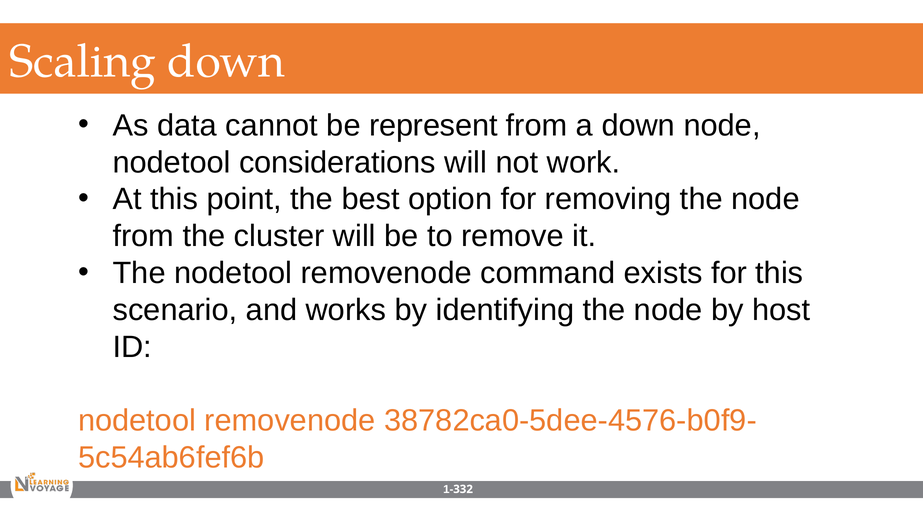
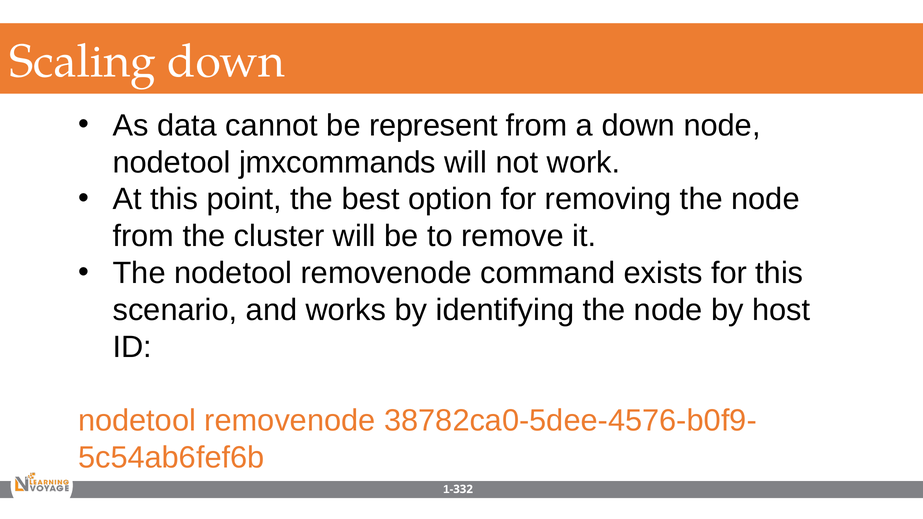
considerations: considerations -> jmxcommands (337, 162)
